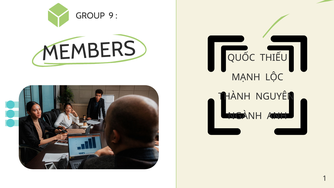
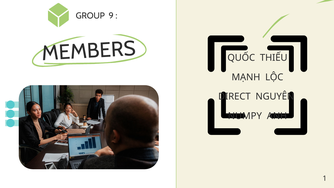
THÀNH: THÀNH -> DIRECT (234, 97)
NGÀNH: NGÀNH -> NUMPY (245, 116)
